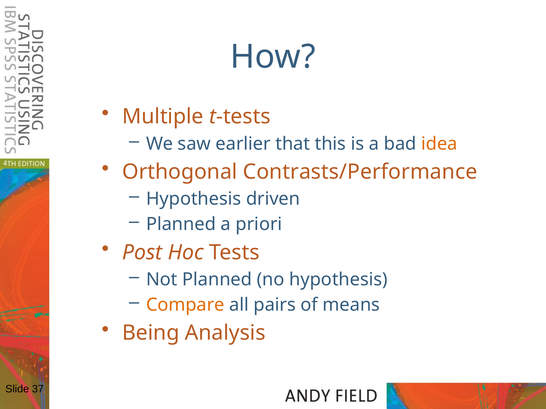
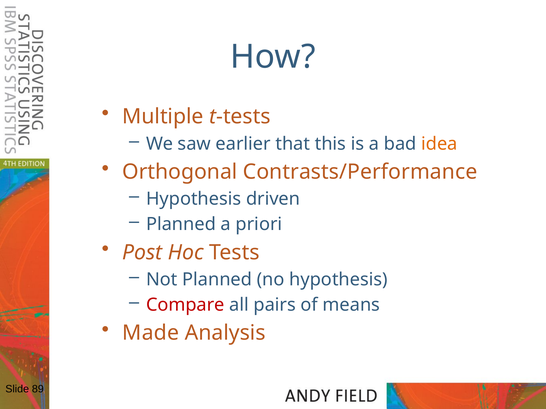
Compare colour: orange -> red (185, 305)
Being: Being -> Made (151, 333)
37: 37 -> 89 (38, 389)
